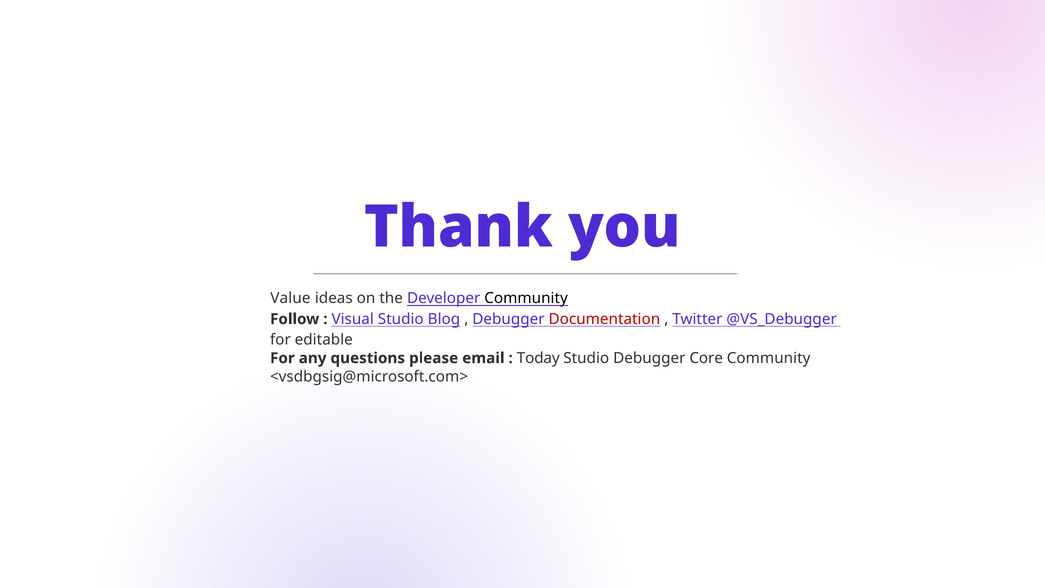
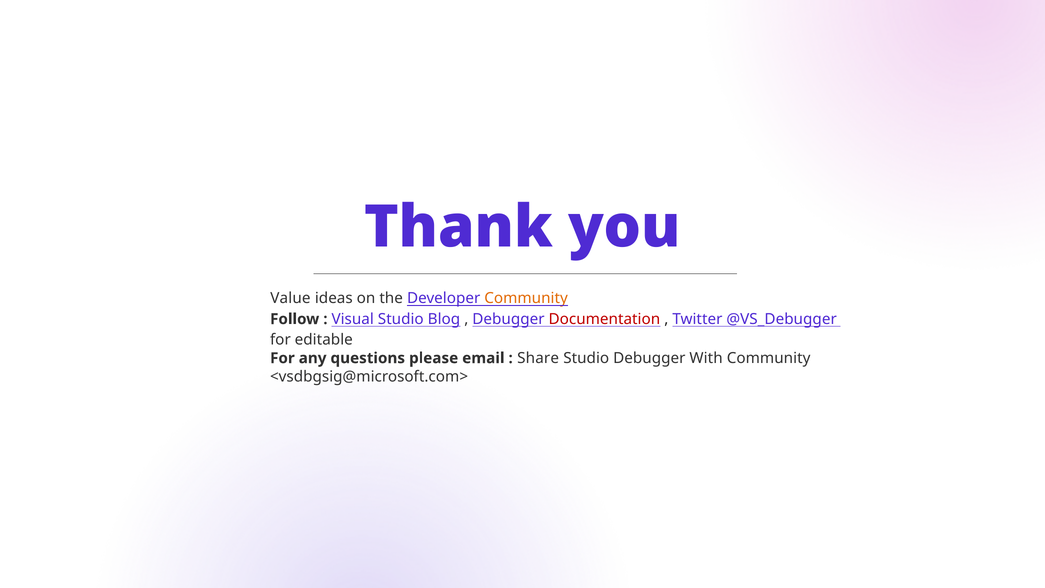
Community colour: black -> orange (526, 298)
Today: Today -> Share (538, 358)
Core: Core -> With (706, 358)
